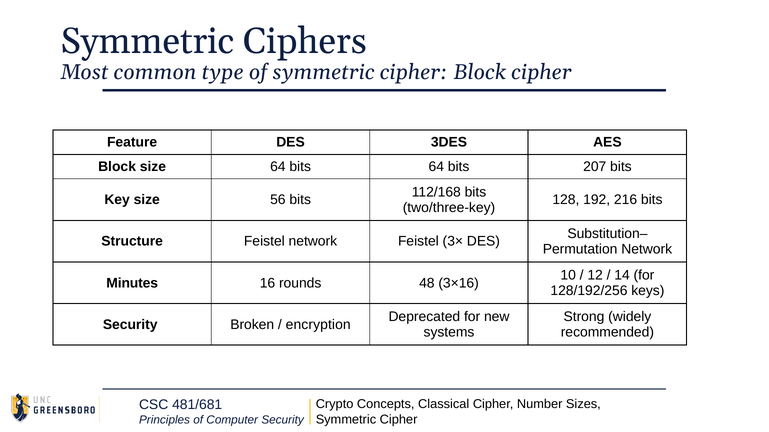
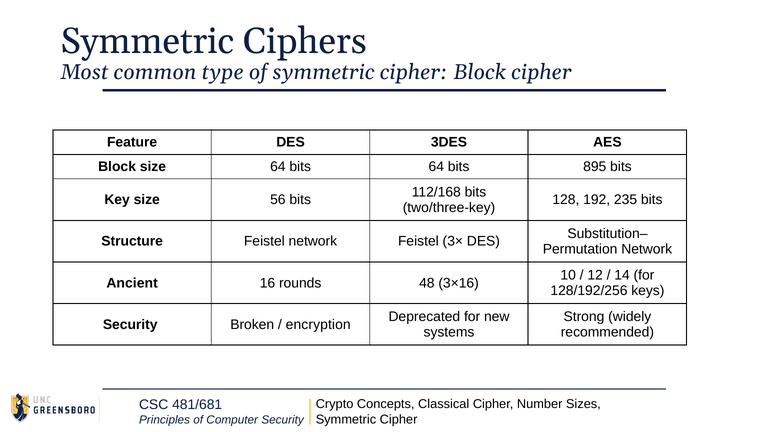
207: 207 -> 895 (595, 167)
216: 216 -> 235 (626, 200)
Minutes: Minutes -> Ancient (132, 283)
